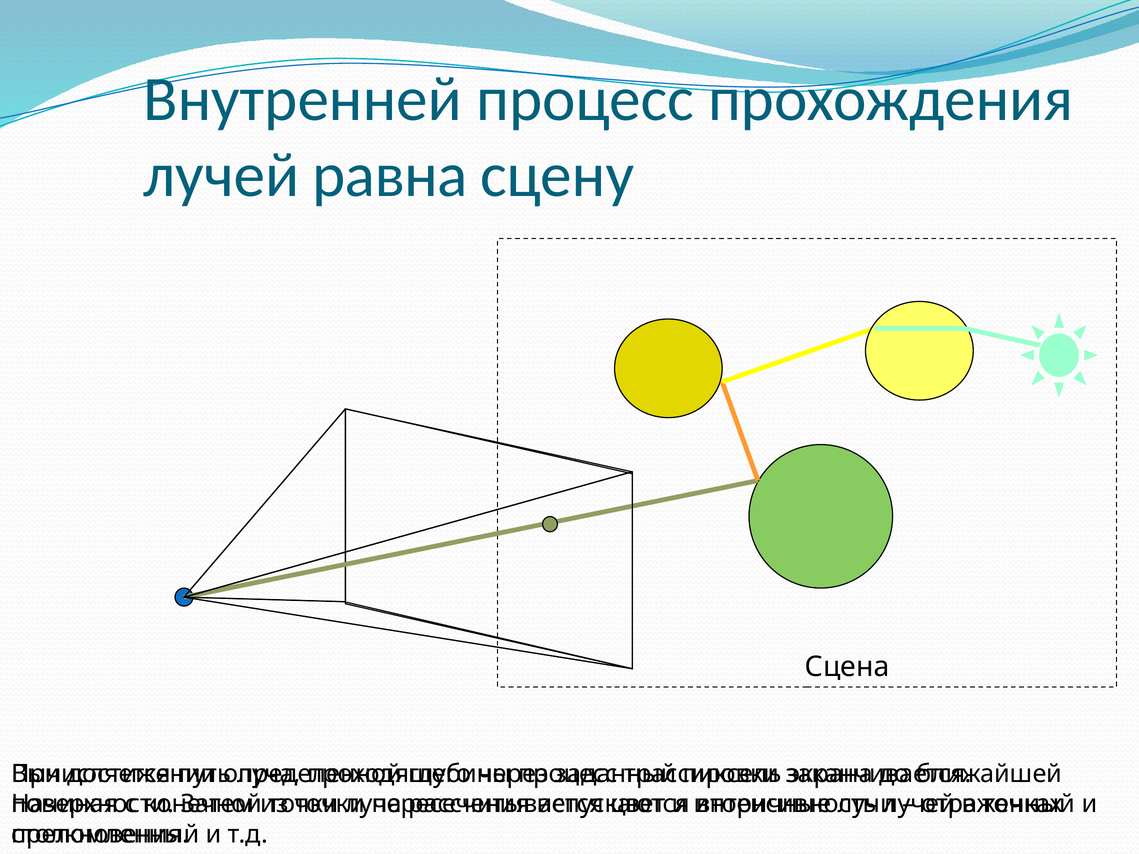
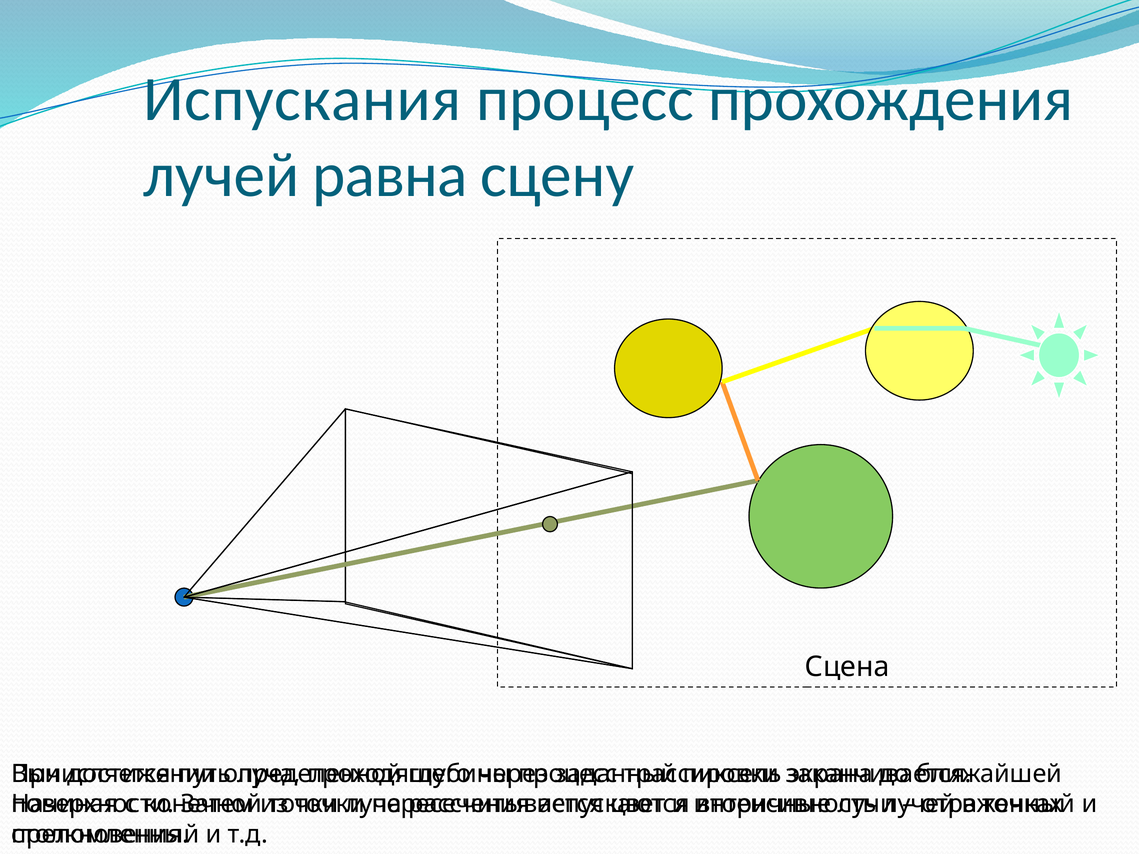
Внутренней: Внутренней -> Испускания (302, 99)
